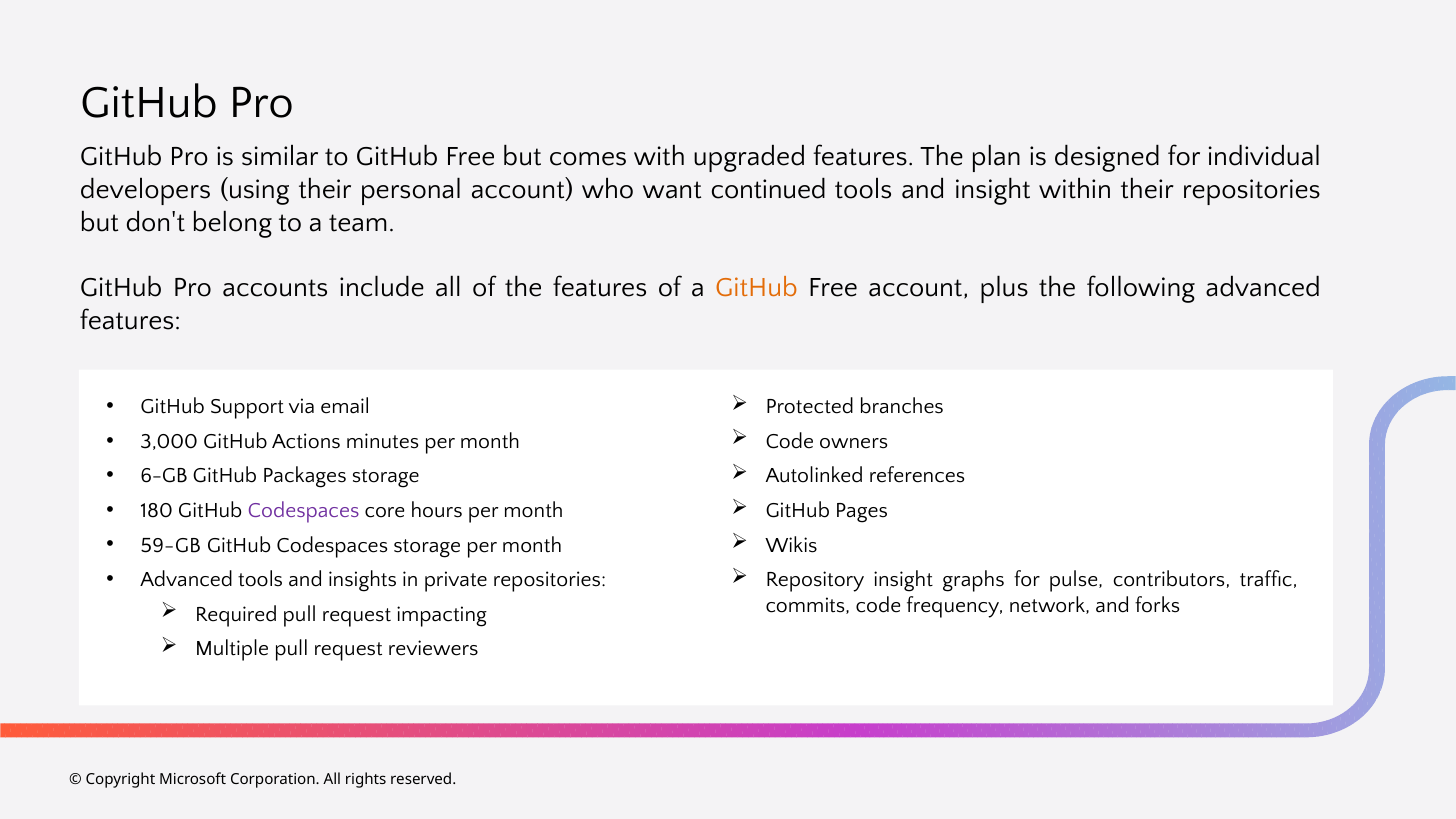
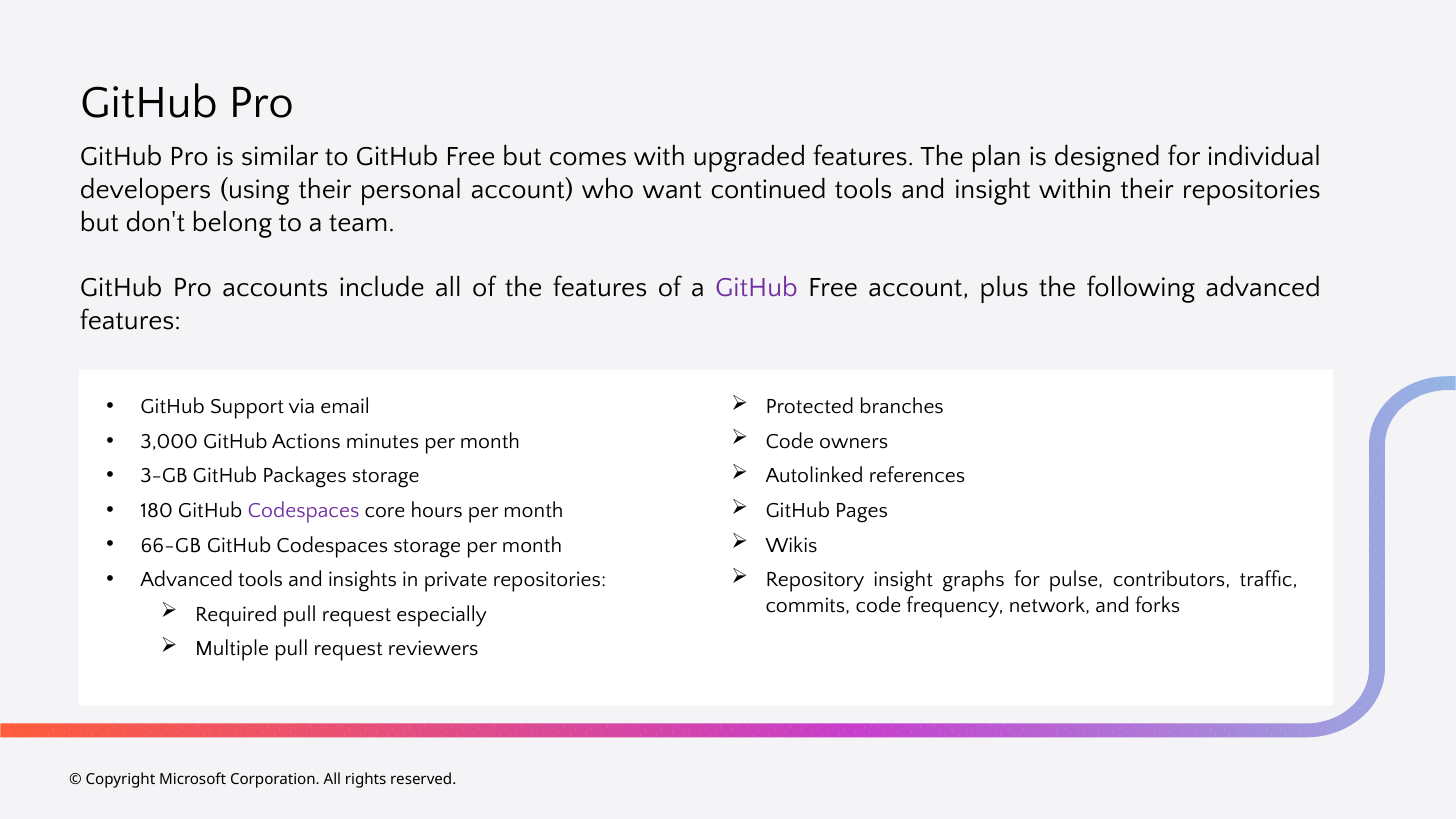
GitHub colour: orange -> purple (756, 288)
6-GB: 6-GB -> 3-GB (164, 476)
59-GB: 59-GB -> 66-GB (171, 545)
impacting: impacting -> especially (442, 614)
